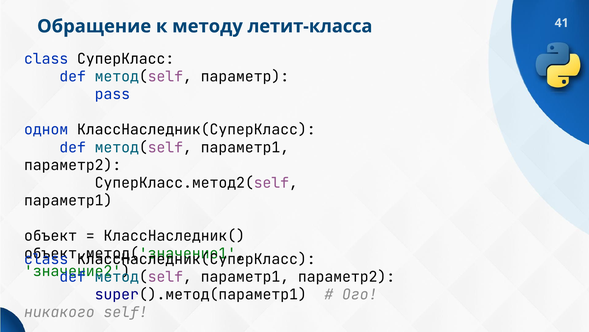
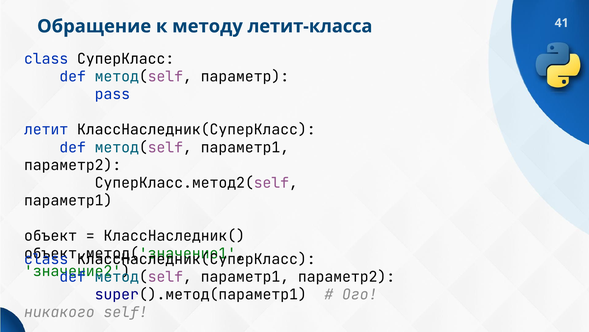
одном: одном -> летит (46, 130)
